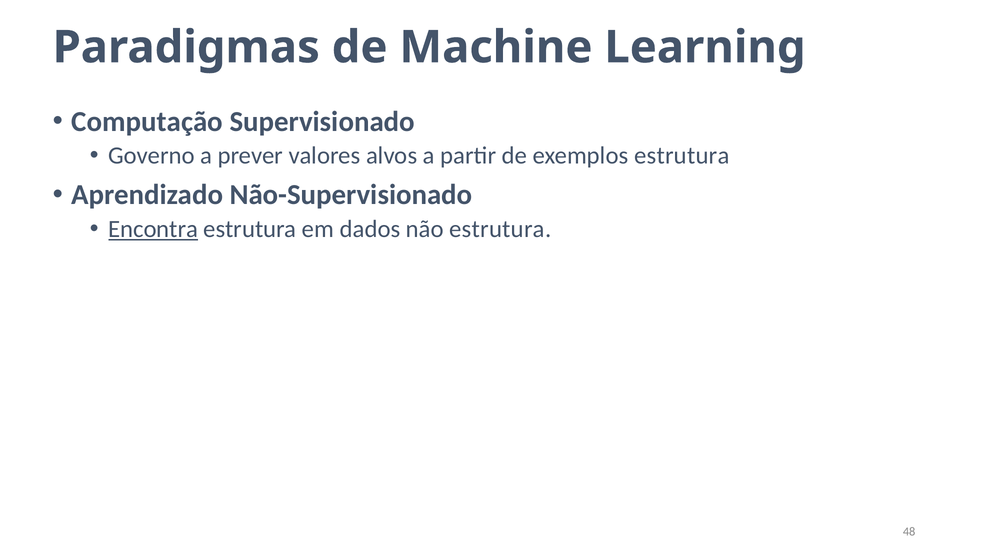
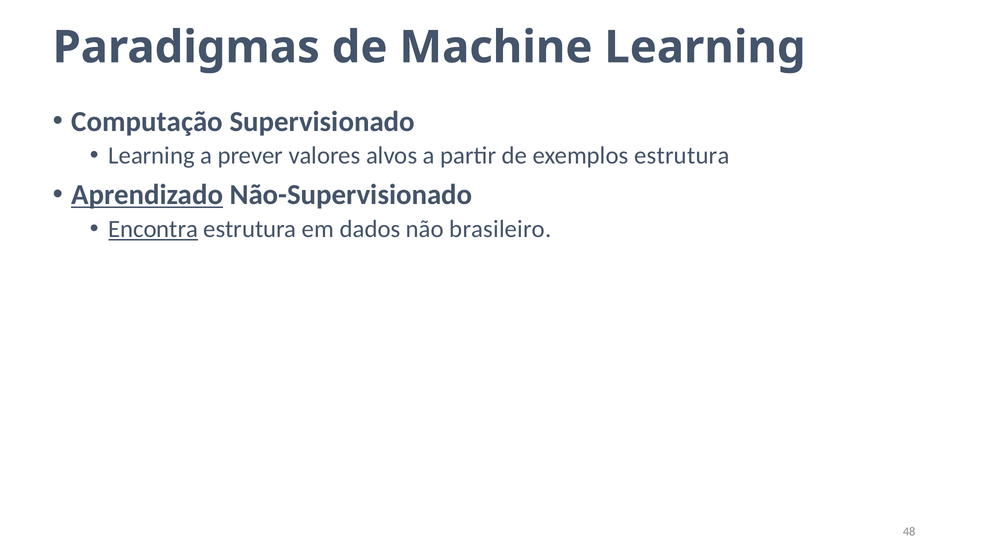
Governo: Governo -> Learning (152, 156)
Aprendizado underline: none -> present (147, 195)
não estrutura: estrutura -> brasileiro (500, 229)
